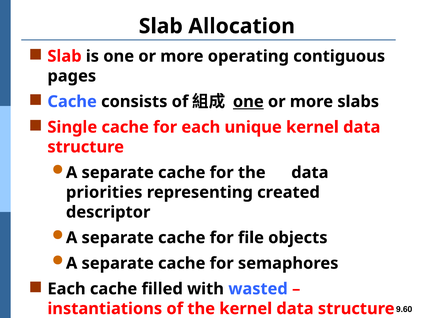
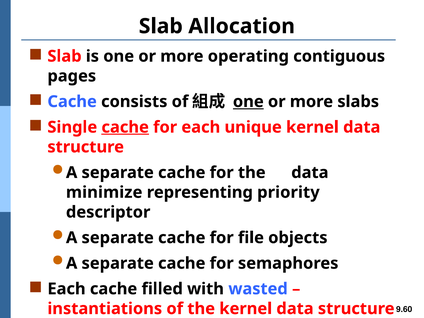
cache underline: none -> present (125, 127)
priorities: priorities -> minimize (104, 192)
created: created -> priority (288, 192)
